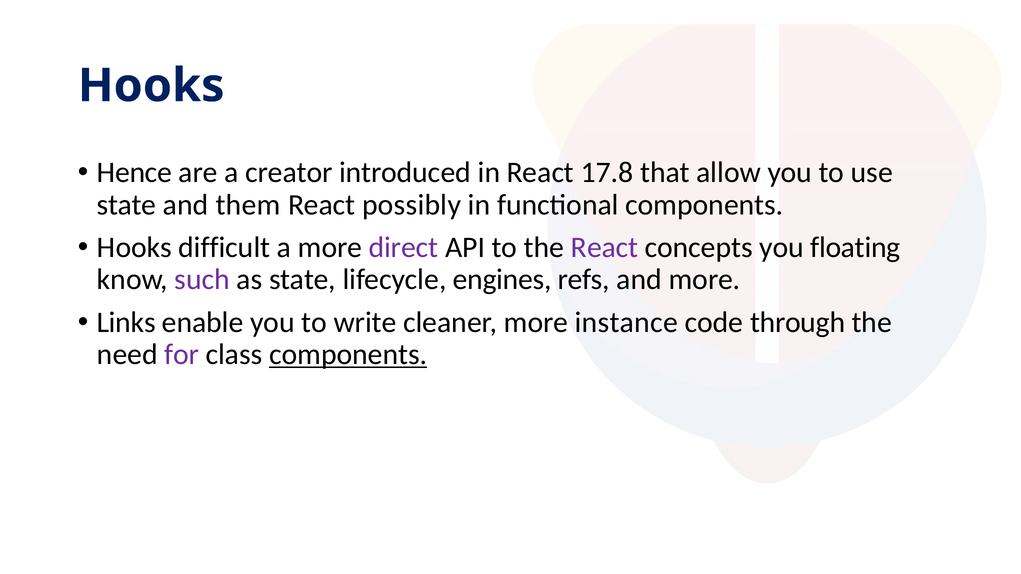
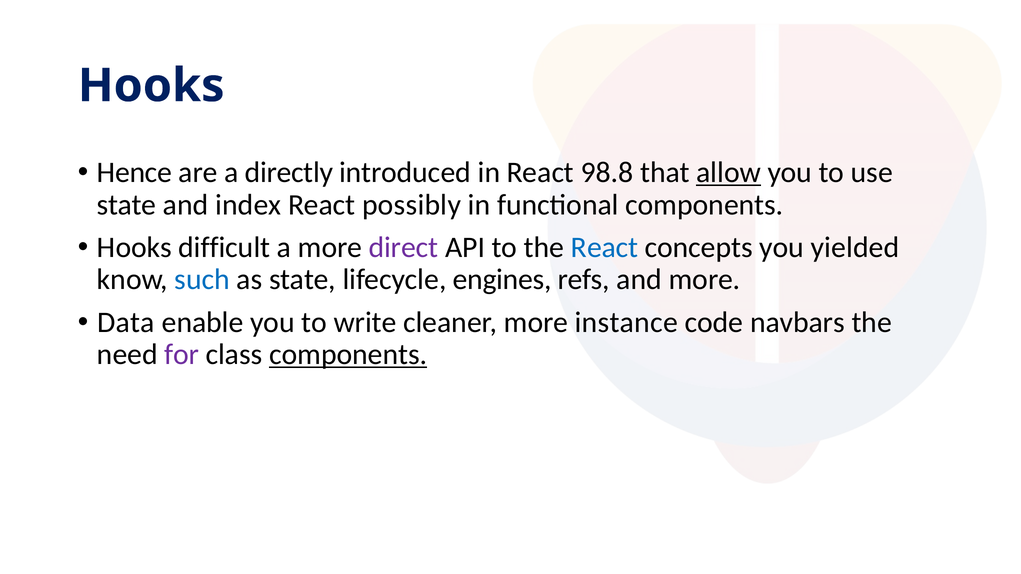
creator: creator -> directly (289, 173)
17.8: 17.8 -> 98.8 (607, 173)
allow underline: none -> present (729, 173)
them: them -> index (248, 205)
React colour: purple -> blue (605, 248)
floating: floating -> yielded (855, 248)
such colour: purple -> blue (202, 280)
Links: Links -> Data (126, 323)
through: through -> navbars (797, 323)
